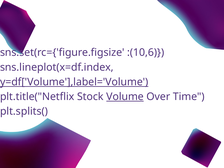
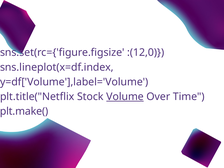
:(10,6: :(10,6 -> :(12,0 (146, 53)
y=df['Volume'],label='Volume underline: present -> none (74, 82)
plt.splits(: plt.splits( -> plt.make( (24, 111)
